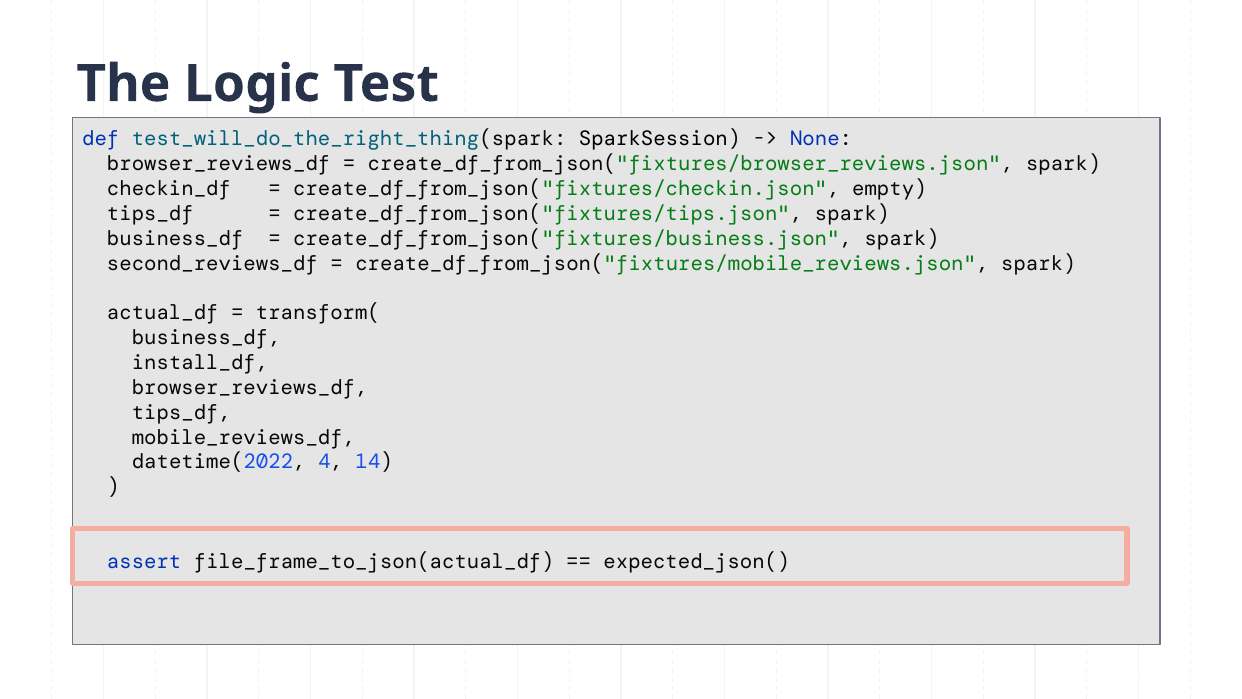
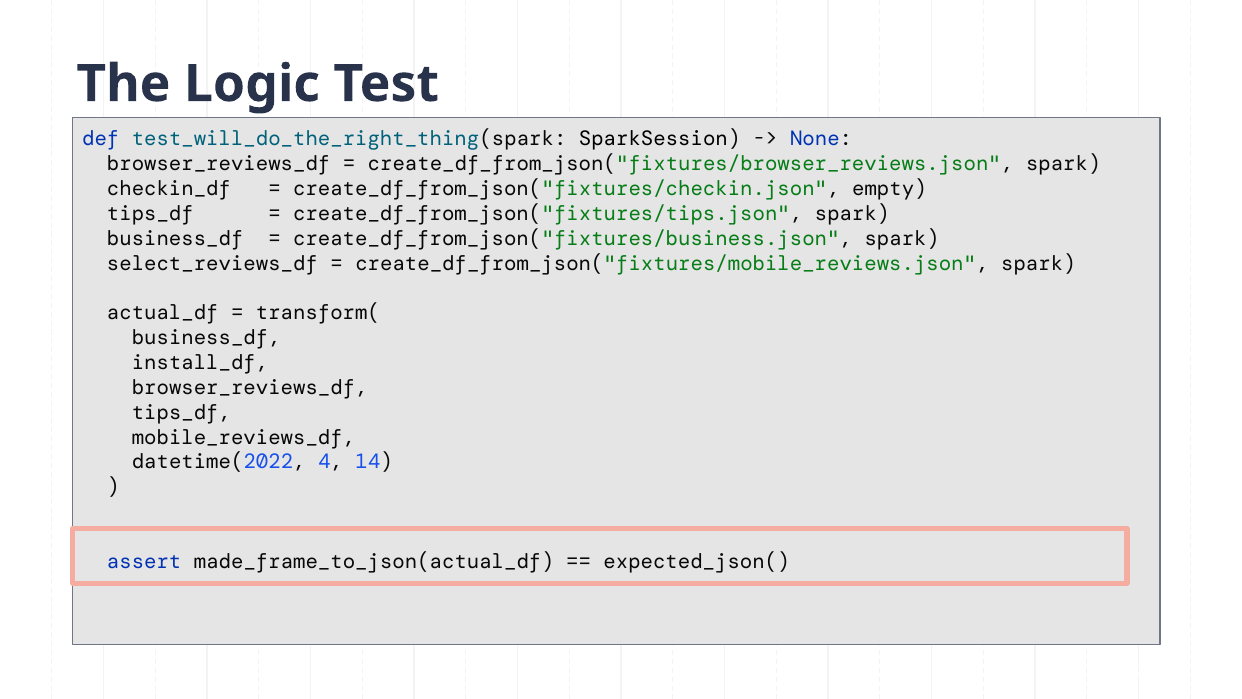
second_reviews_df: second_reviews_df -> select_reviews_df (212, 263)
file_frame_to_json(actual_df: file_frame_to_json(actual_df -> made_frame_to_json(actual_df (374, 561)
